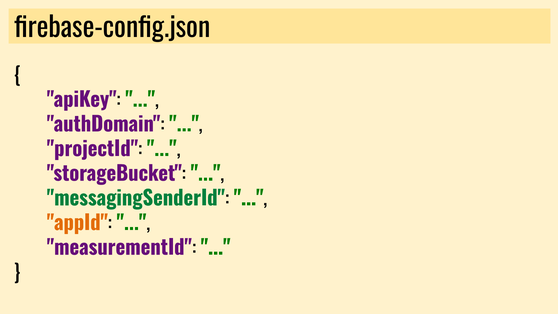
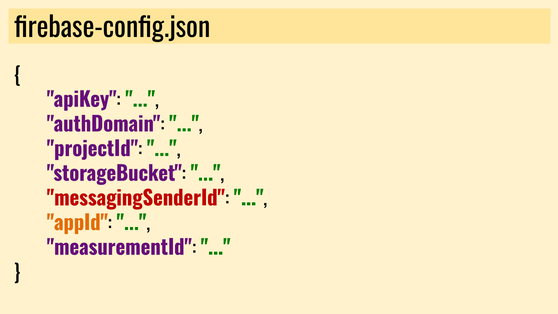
messagingSenderId colour: green -> red (136, 199)
